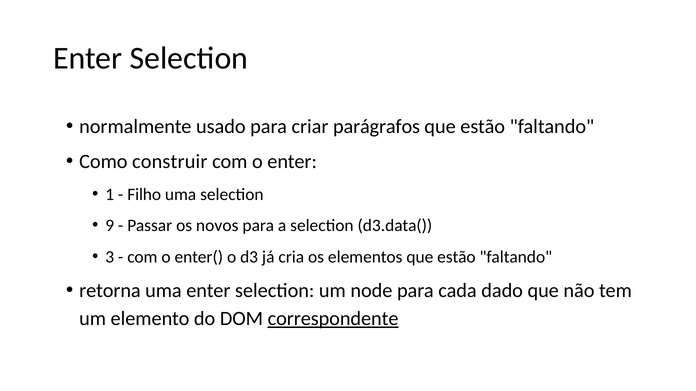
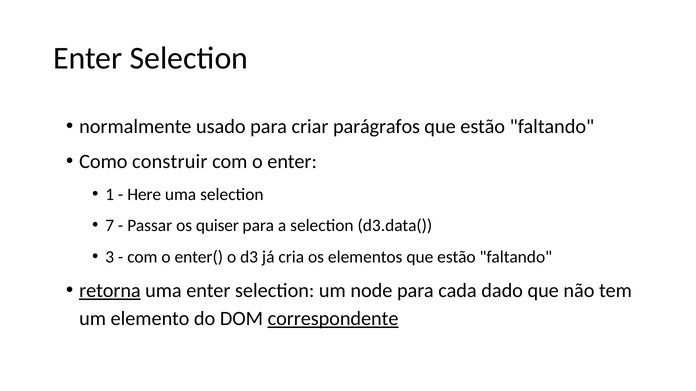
Filho: Filho -> Here (144, 195)
9: 9 -> 7 (110, 226)
novos: novos -> quiser (217, 226)
retorna underline: none -> present (110, 291)
